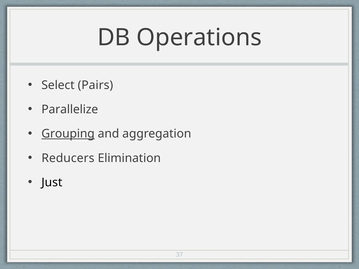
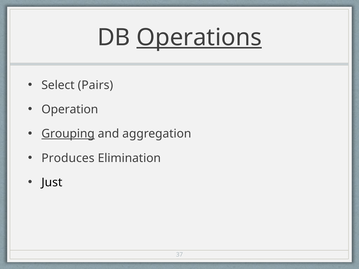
Operations underline: none -> present (199, 38)
Parallelize: Parallelize -> Operation (70, 110)
Reducers: Reducers -> Produces (68, 158)
